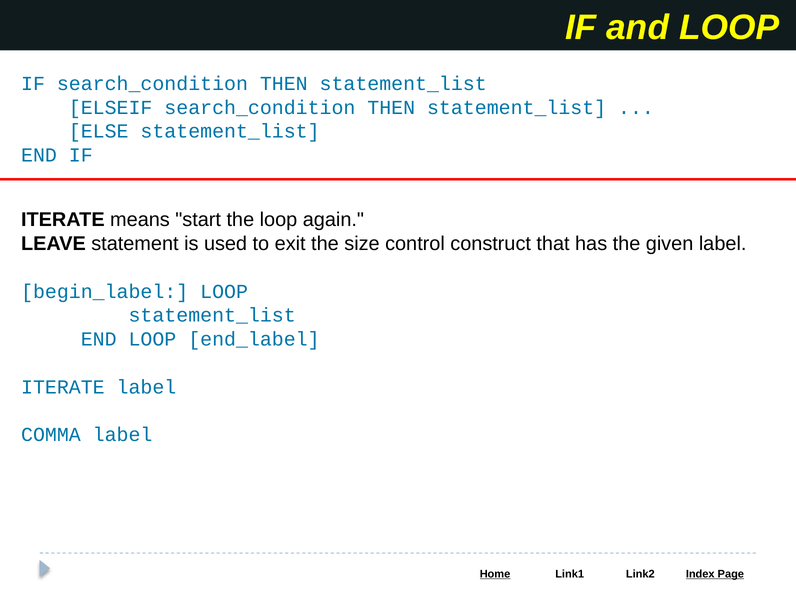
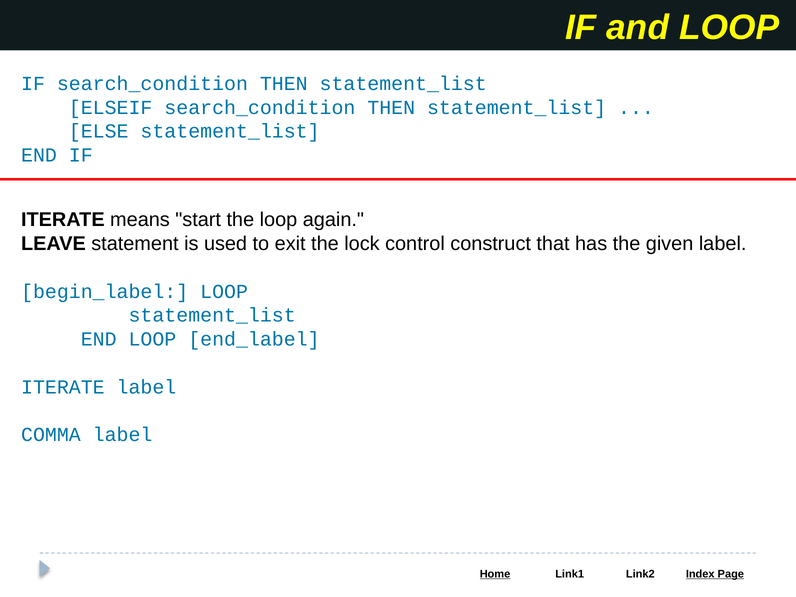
size: size -> lock (362, 244)
